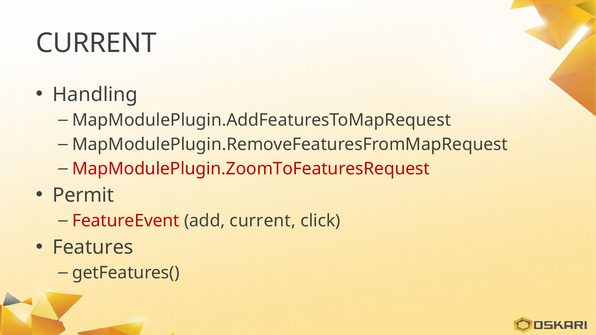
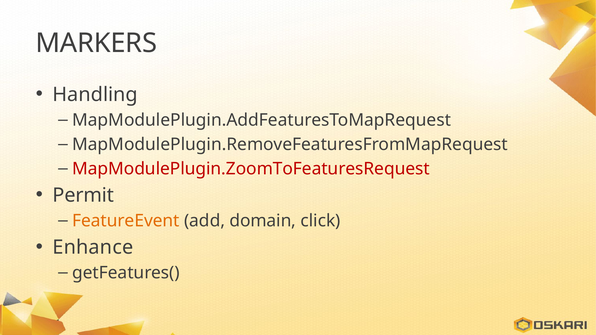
CURRENT: CURRENT -> MARKERS (96, 43)
FeatureEvent colour: red -> orange (126, 221)
add current: current -> domain (263, 221)
Features: Features -> Enhance (93, 247)
